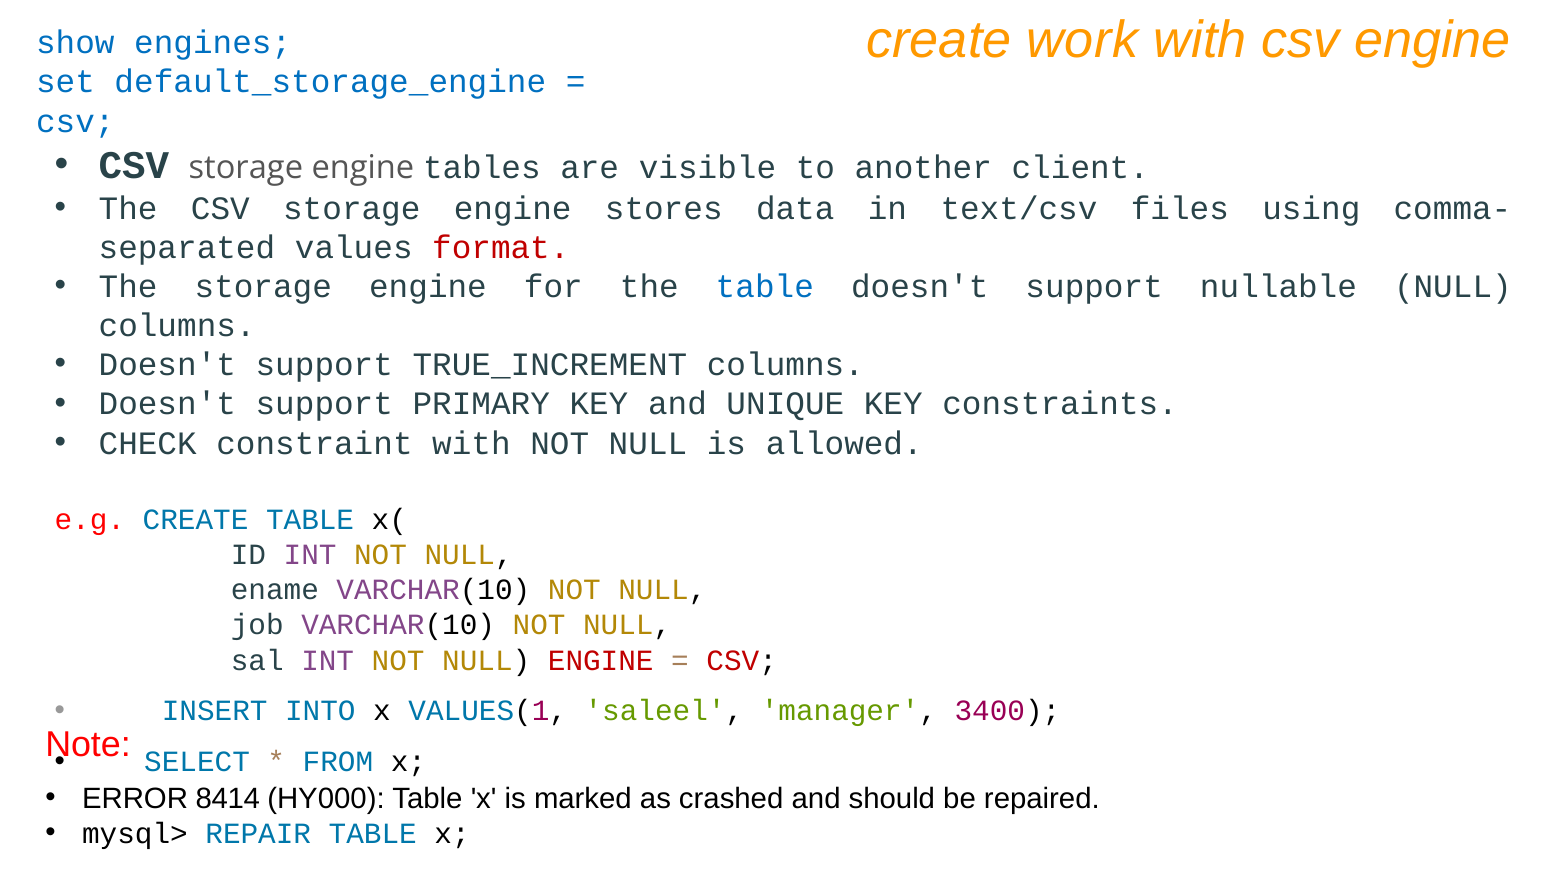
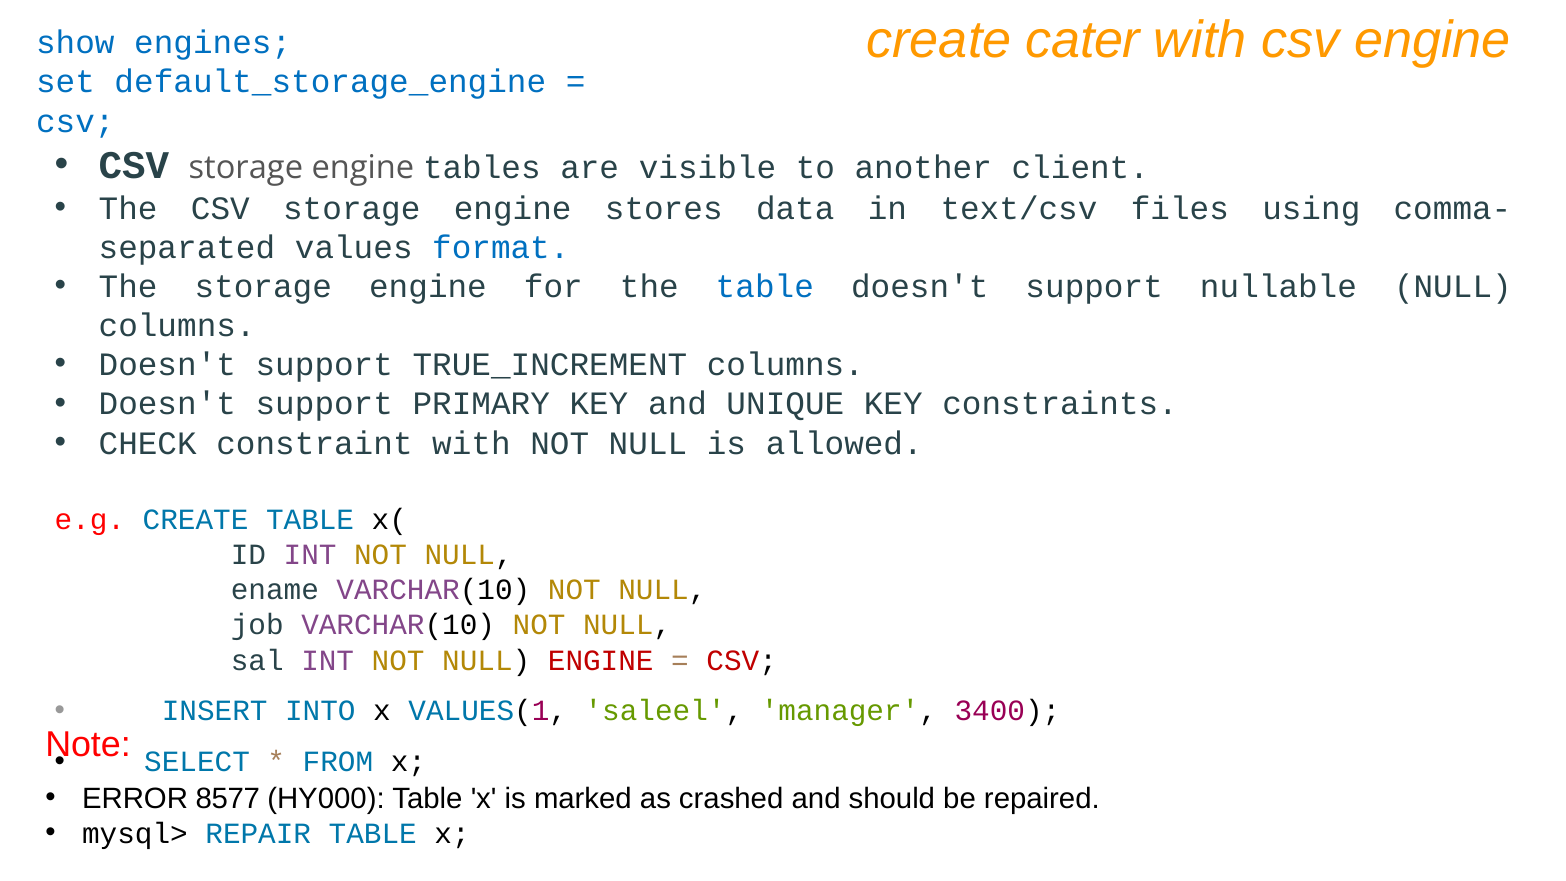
work: work -> cater (1083, 41)
format colour: red -> blue (501, 247)
8414: 8414 -> 8577 (228, 798)
